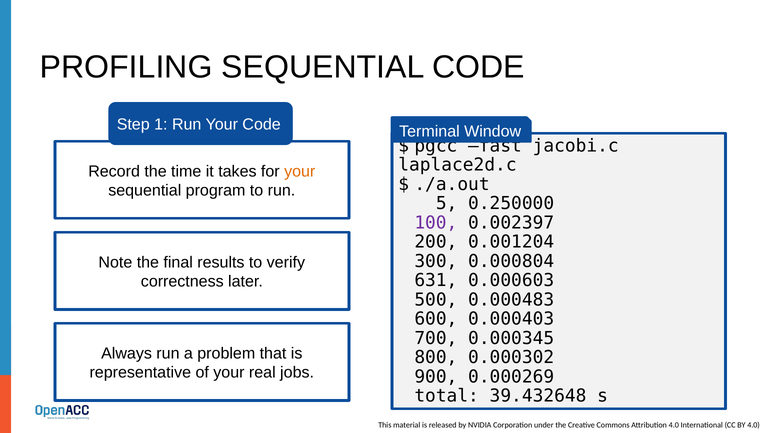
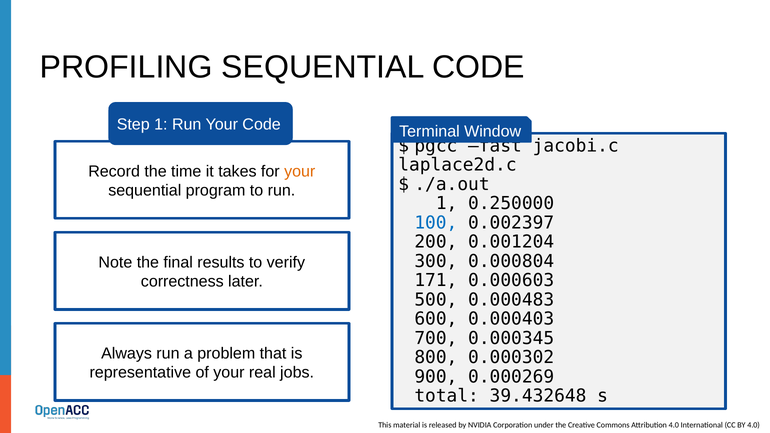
5: 5 -> 1 (447, 204)
100 colour: purple -> blue (436, 223)
631: 631 -> 171 (436, 281)
